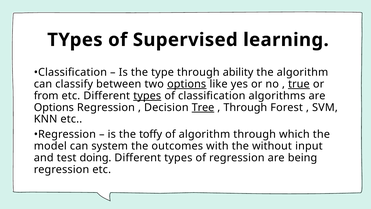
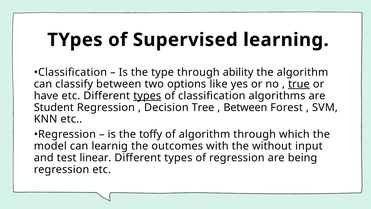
options underline: present -> none (187, 84)
from: from -> have (46, 96)
Options: Options -> Student (54, 107)
Tree underline: present -> none (203, 107)
Through: Through -> Between (245, 107)
system: system -> learnig (110, 146)
doing: doing -> linear (95, 158)
